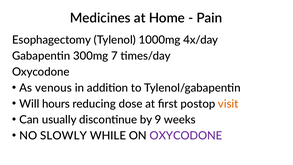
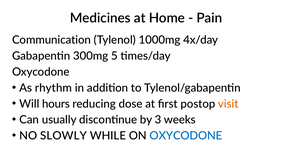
Esophagectomy: Esophagectomy -> Communication (51, 40)
7: 7 -> 5 (114, 56)
venous: venous -> rhythm (53, 88)
9: 9 -> 3 (158, 120)
OXYCODONE colour: purple -> blue (186, 136)
